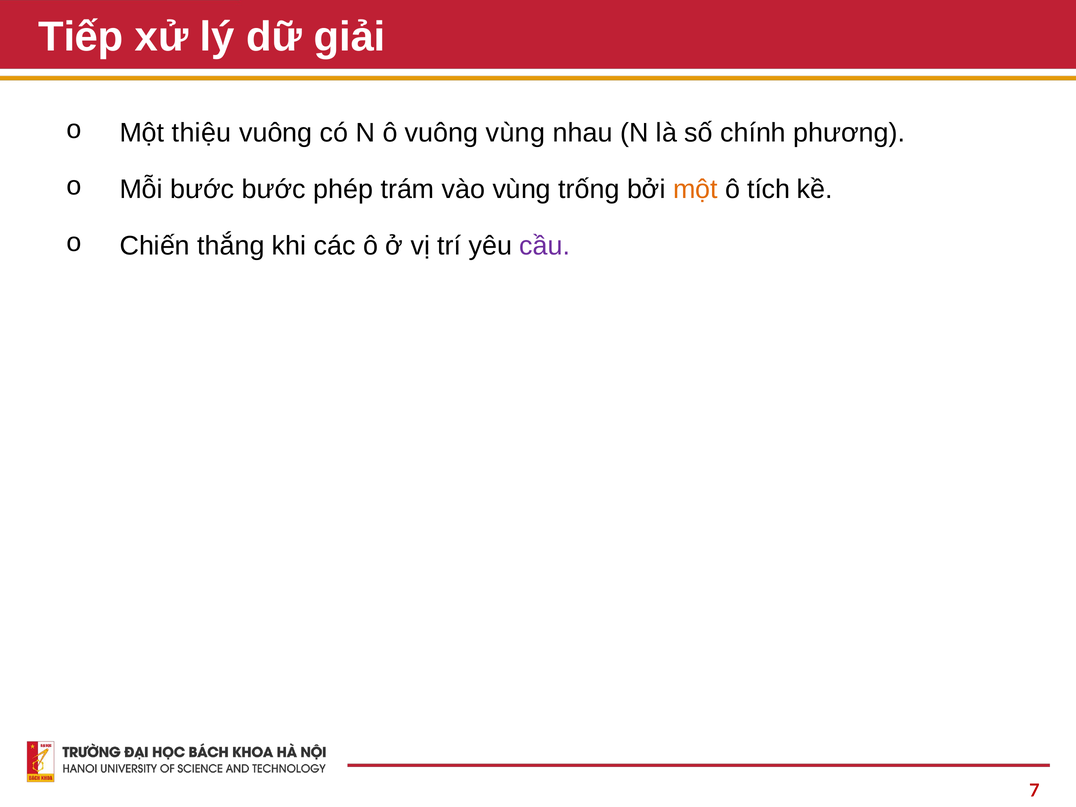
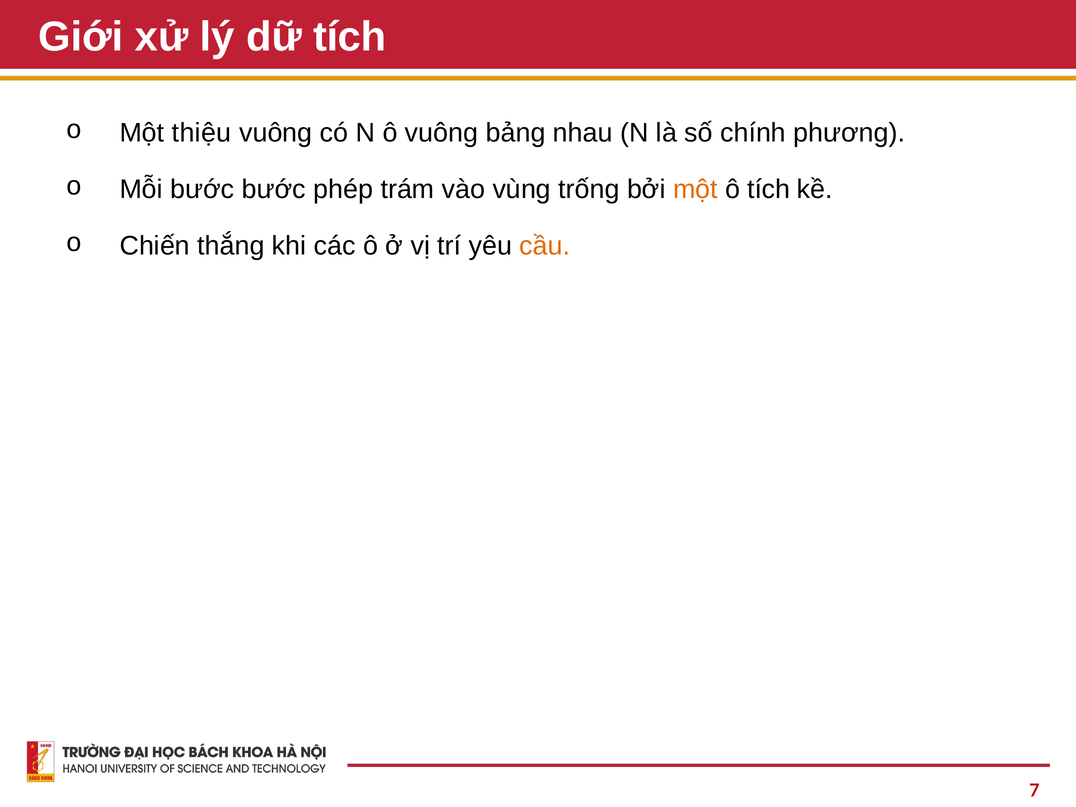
Tiếp: Tiếp -> Giới (81, 37)
dữ giải: giải -> tích (350, 37)
vuông vùng: vùng -> bảng (516, 133)
cầu colour: purple -> orange (545, 246)
